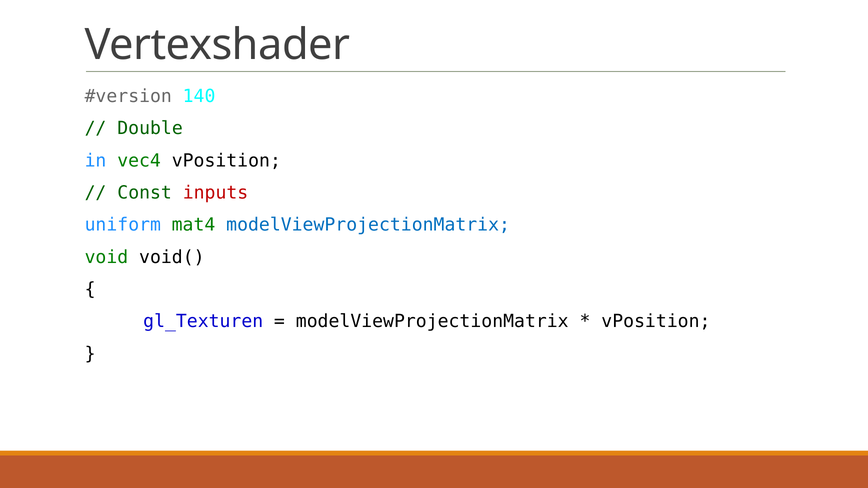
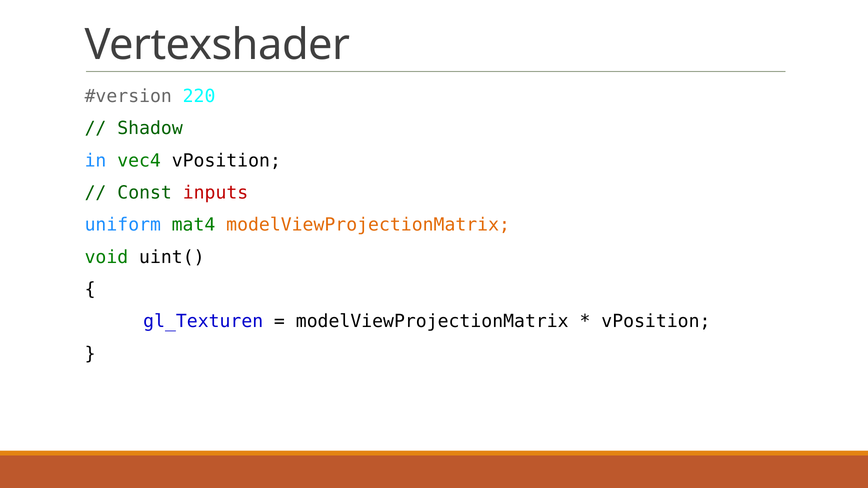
140: 140 -> 220 (199, 96)
Double: Double -> Shadow (150, 128)
modelViewProjectionMatrix colour: blue -> orange (368, 225)
void(: void( -> uint( (172, 257)
